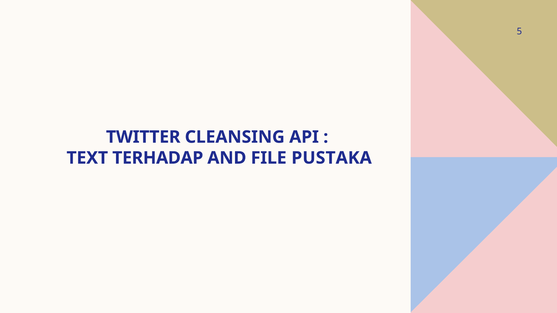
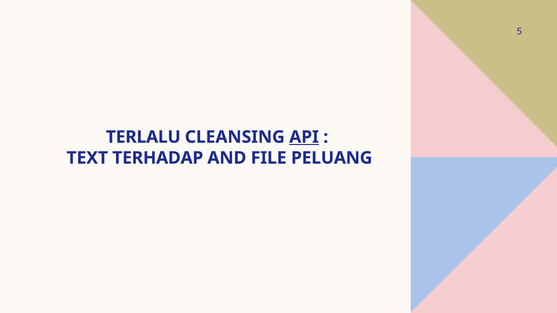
TWITTER: TWITTER -> TERLALU (143, 137)
API underline: none -> present (304, 137)
PUSTAKA: PUSTAKA -> PELUANG (332, 158)
